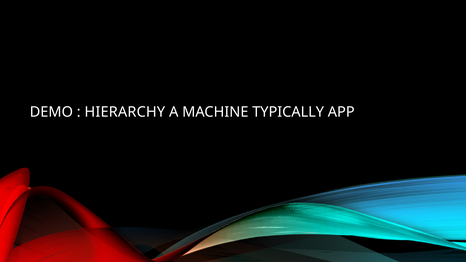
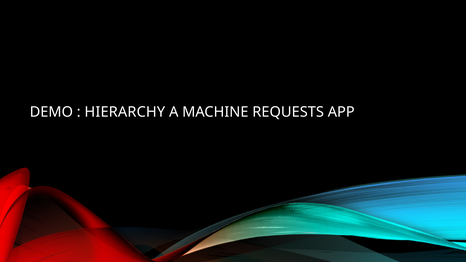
TYPICALLY: TYPICALLY -> REQUESTS (288, 112)
